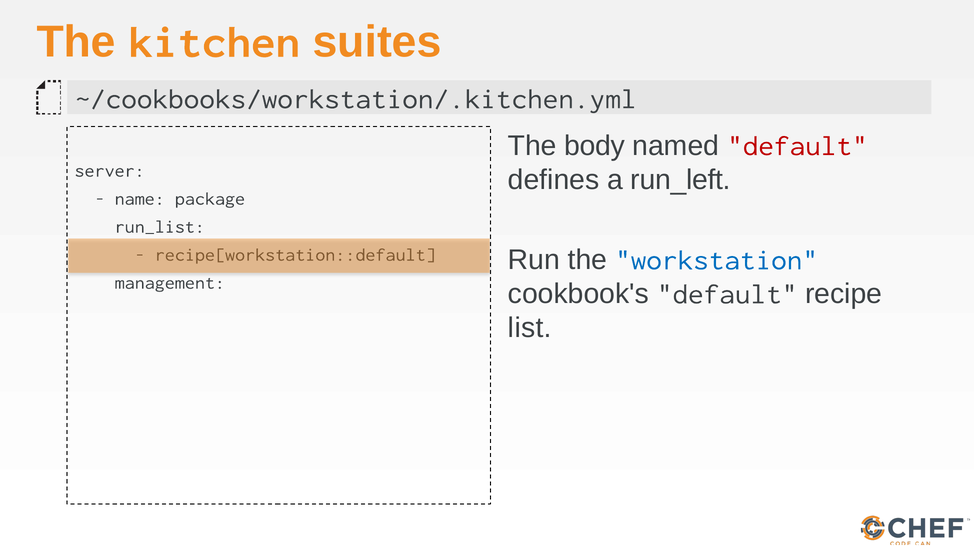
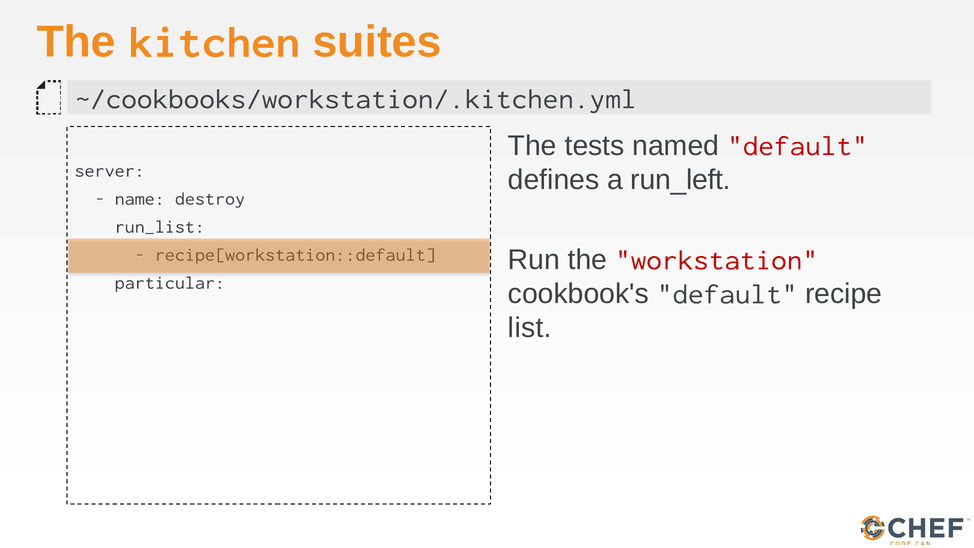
body: body -> tests (595, 146)
package: package -> destroy (210, 199)
workstation colour: blue -> red (717, 260)
management: management -> particular (170, 283)
